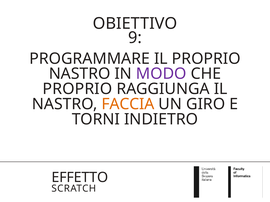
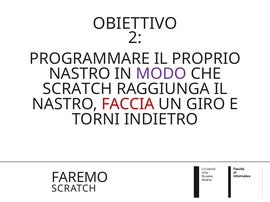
9: 9 -> 2 (135, 38)
PROPRIO: PROPRIO -> SCRATCH (77, 89)
FACCIA colour: orange -> red (128, 104)
EFFETTO: EFFETTO -> FAREMO (80, 178)
